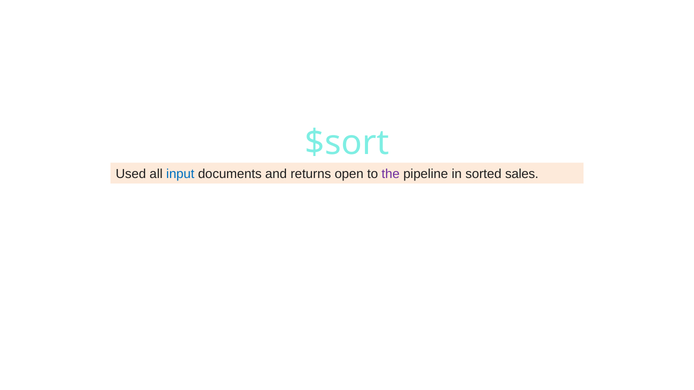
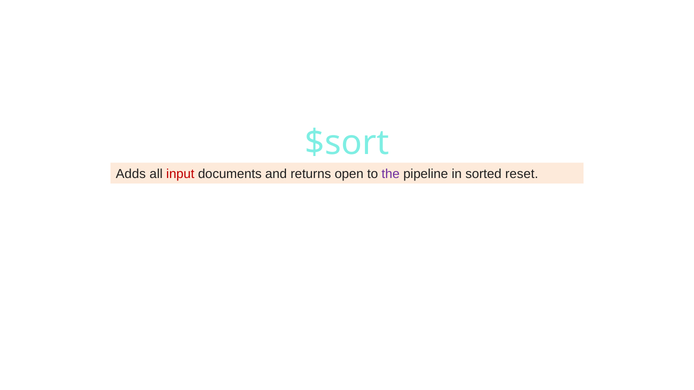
Used: Used -> Adds (131, 174)
input colour: blue -> red (180, 174)
sales: sales -> reset (522, 174)
